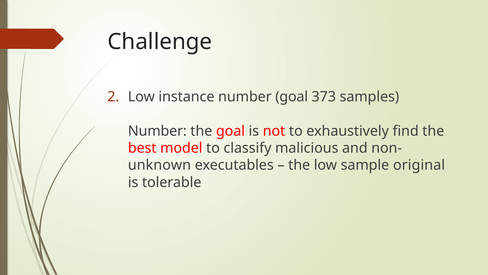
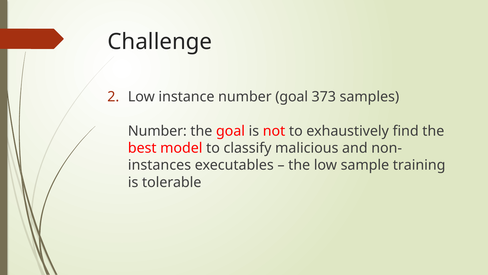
unknown: unknown -> instances (159, 165)
original: original -> training (419, 165)
